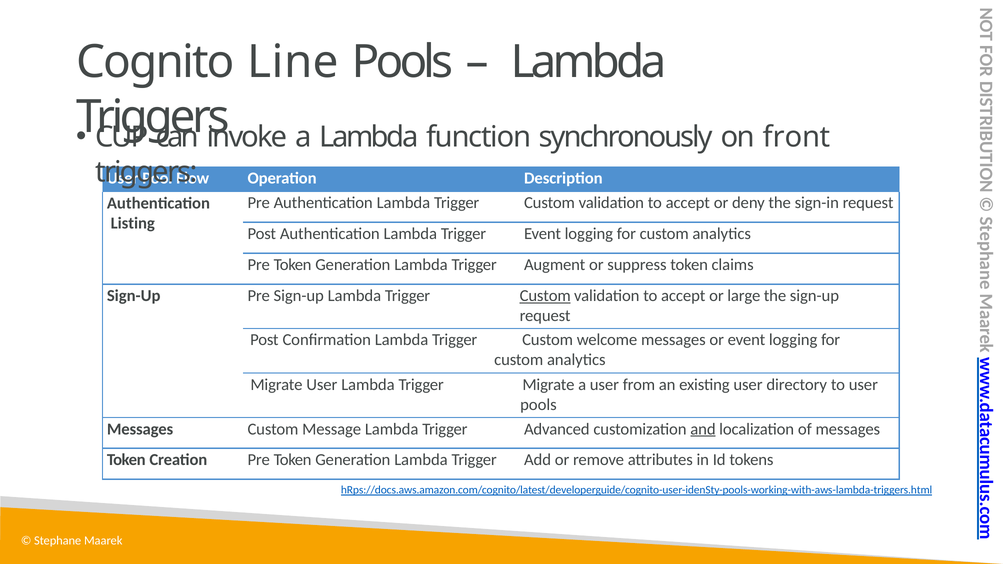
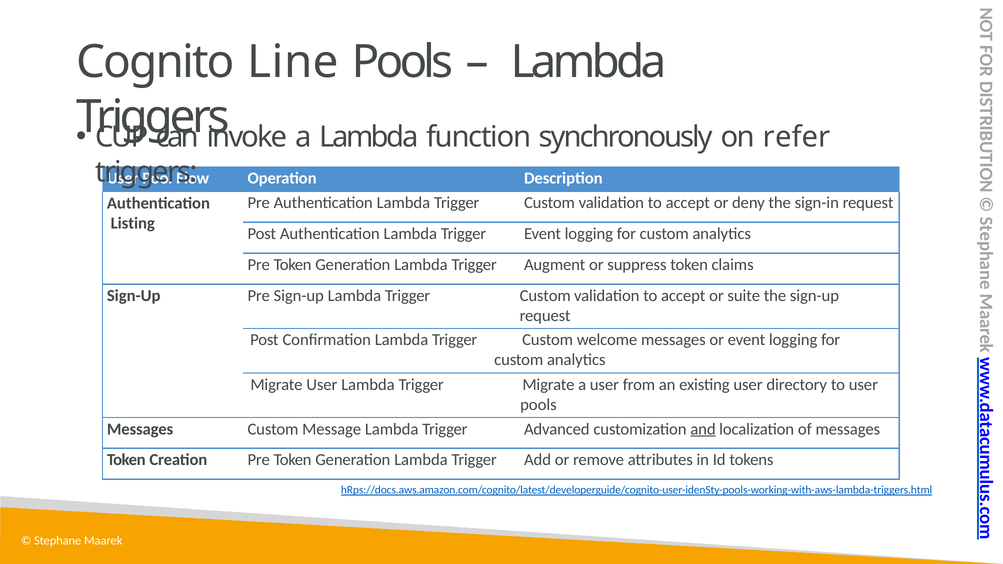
front: front -> refer (797, 137)
Custom underline: present -> none (545, 296)
large: large -> suite (744, 296)
